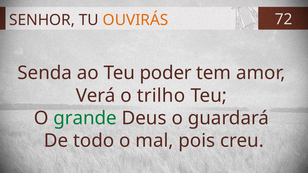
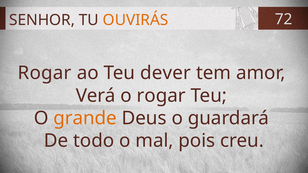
Senda: Senda -> Rogar (45, 73)
poder: poder -> dever (165, 73)
o trilho: trilho -> rogar (161, 96)
grande colour: green -> orange (85, 118)
